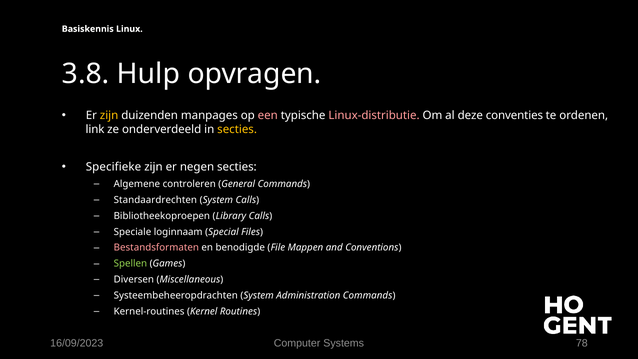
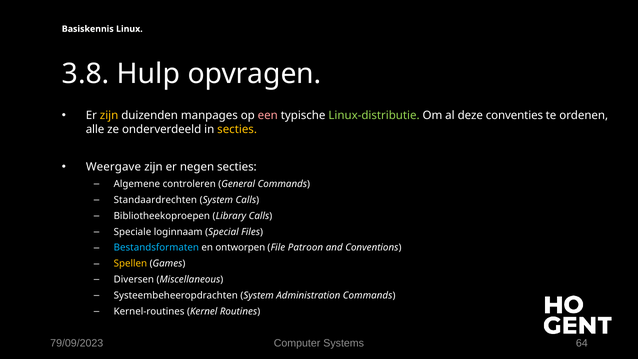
Linux-distributie colour: pink -> light green (374, 116)
link: link -> alle (95, 129)
Specifieke: Specifieke -> Weergave (113, 167)
Bestandsformaten colour: pink -> light blue (156, 248)
benodigde: benodigde -> ontworpen (240, 248)
Mappen: Mappen -> Patroon (305, 248)
Spellen colour: light green -> yellow (130, 264)
16/09/2023: 16/09/2023 -> 79/09/2023 (77, 343)
78: 78 -> 64 (582, 343)
